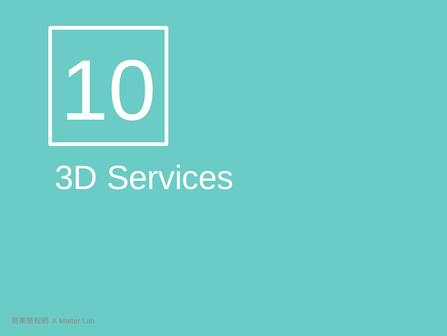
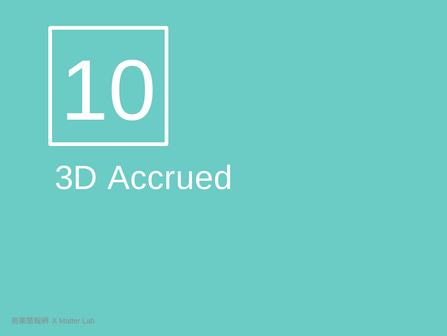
Services: Services -> Accrued (170, 178)
